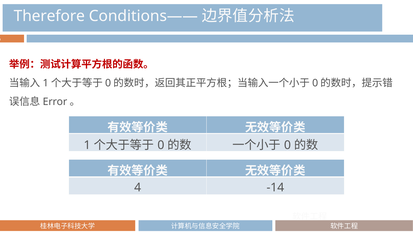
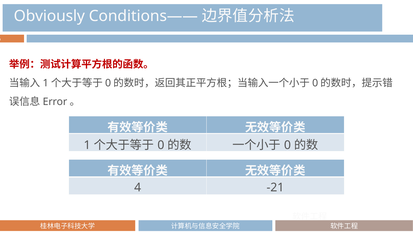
Therefore: Therefore -> Obviously (49, 16)
-14: -14 -> -21 (275, 188)
